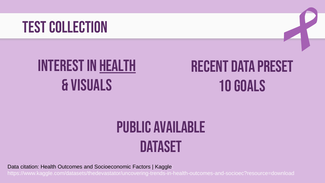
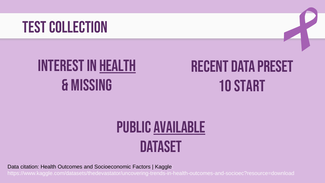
visuals: visuals -> missing (91, 85)
goals: goals -> start (250, 86)
Available underline: none -> present (179, 127)
